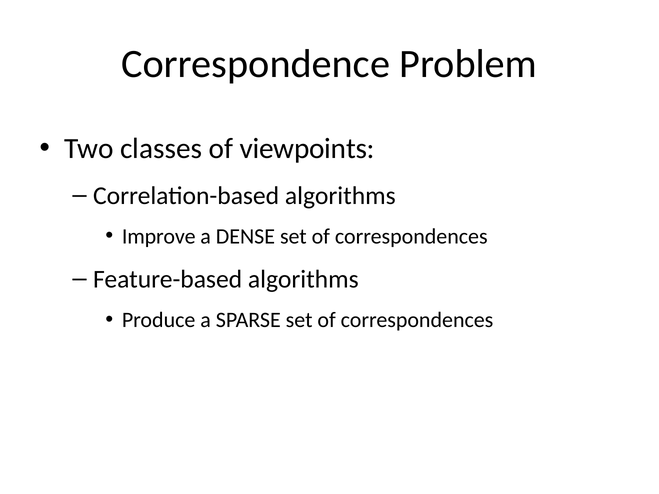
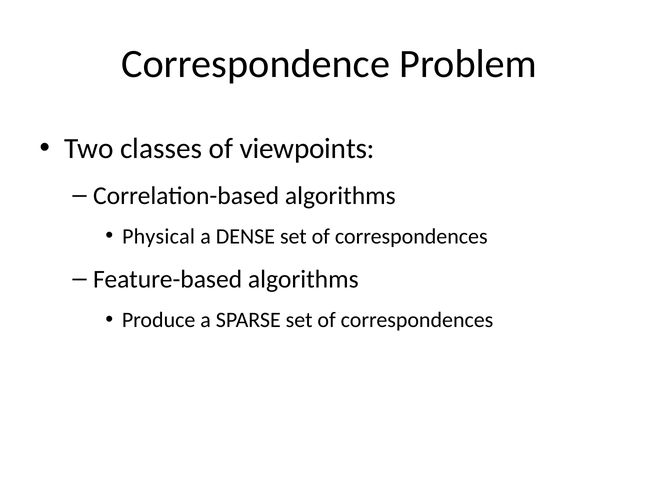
Improve: Improve -> Physical (159, 236)
